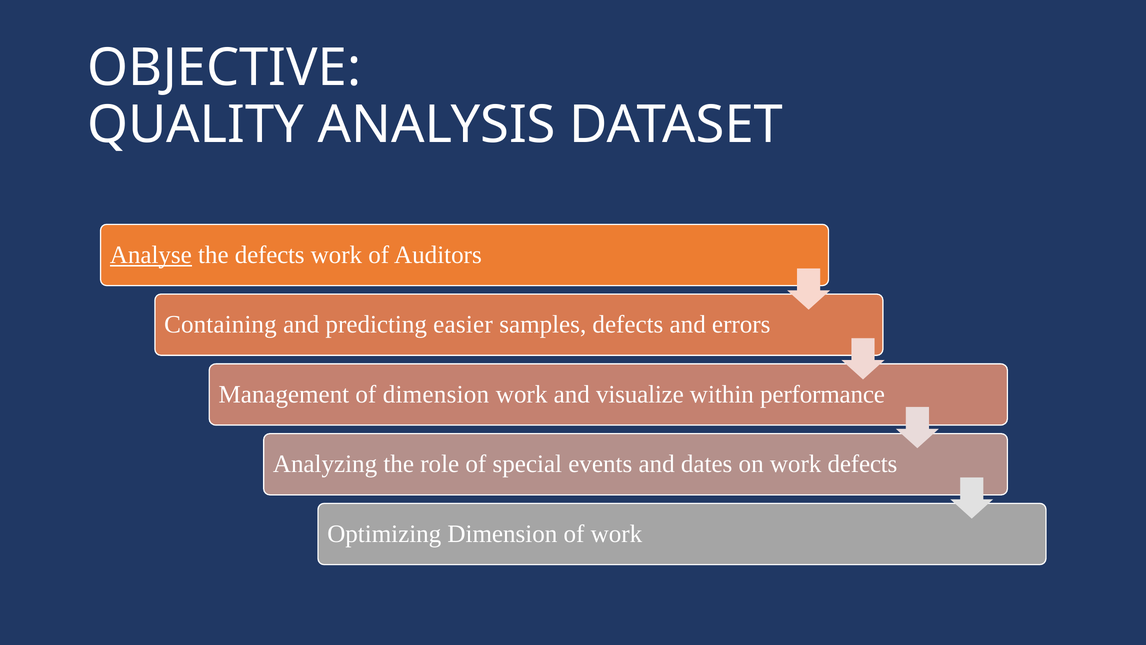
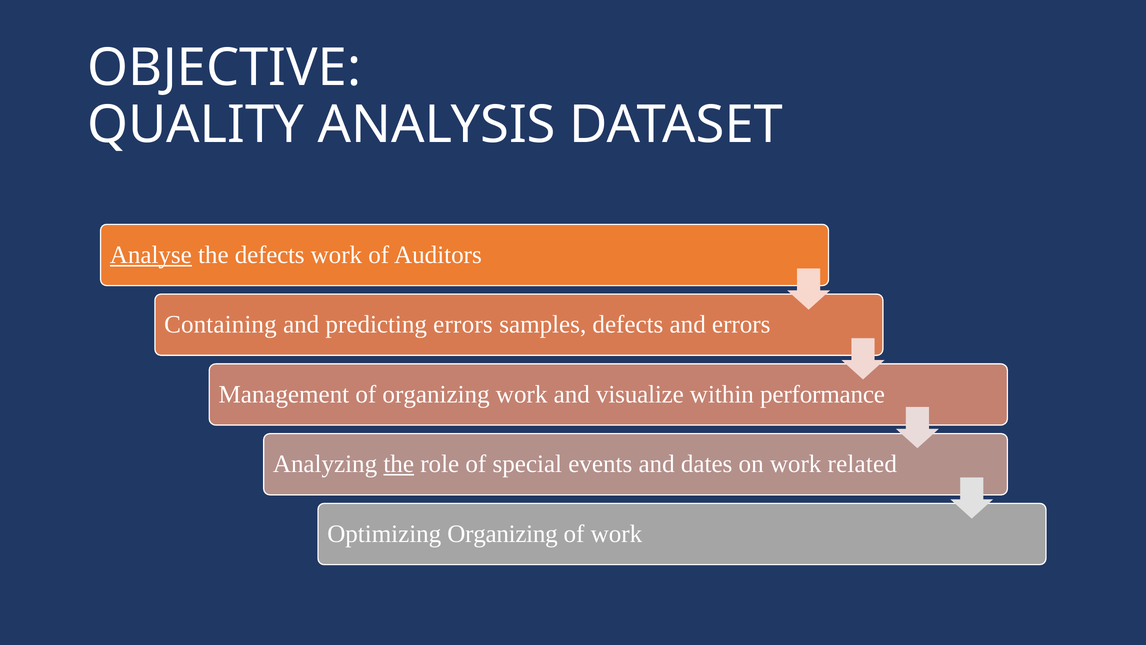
predicting easier: easier -> errors (463, 324)
of dimension: dimension -> organizing (436, 394)
the underline: none -> present (399, 464)
work defects: defects -> related (862, 464)
Optimizing Dimension: Dimension -> Organizing (503, 534)
